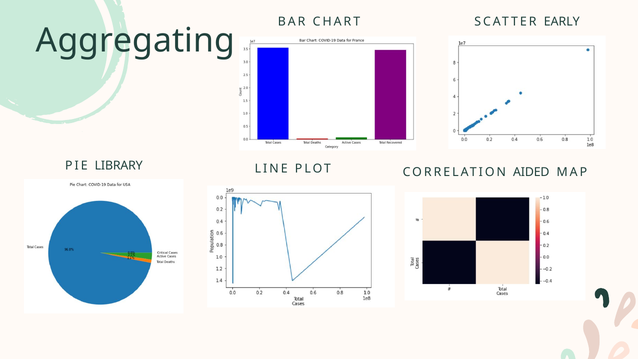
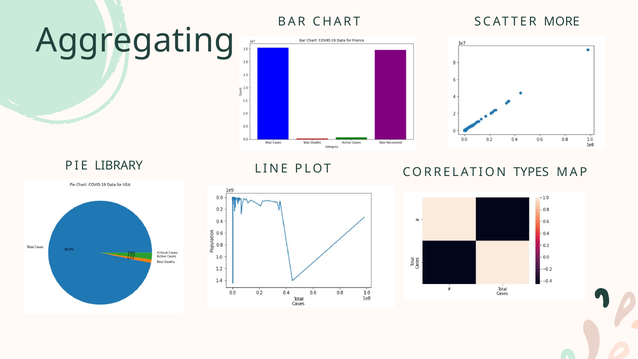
EARLY: EARLY -> MORE (562, 22)
AIDED: AIDED -> TYPES (531, 172)
